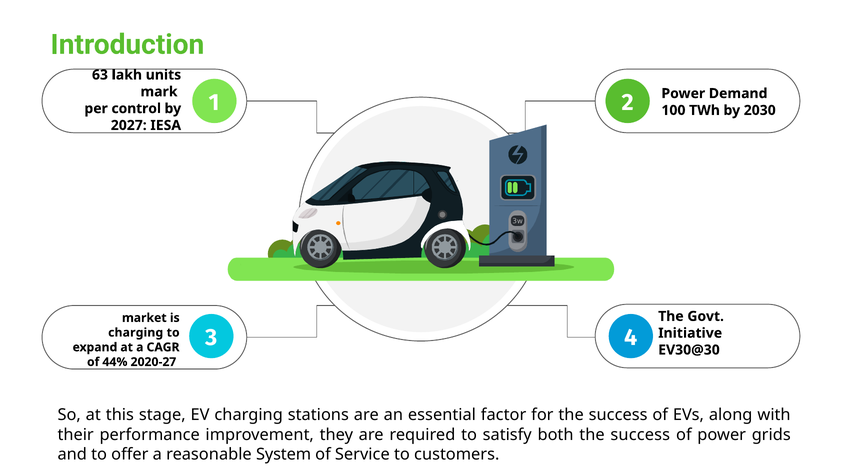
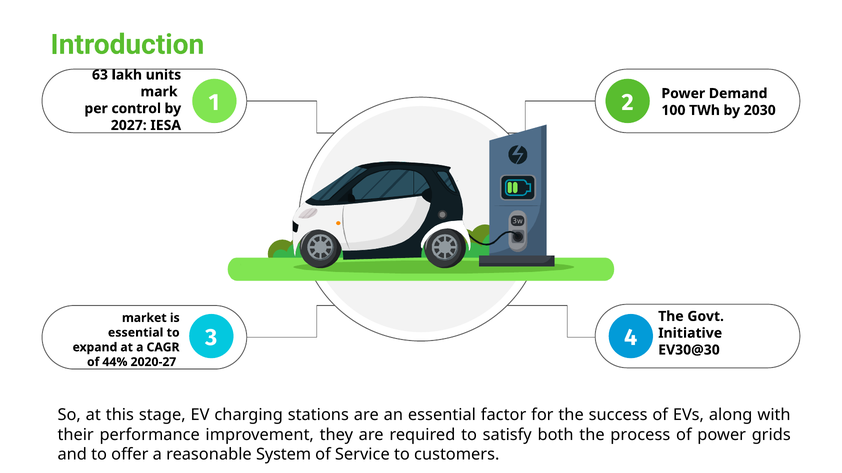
charging: charging -> essential (136, 333)
both the success: success -> process (640, 435)
